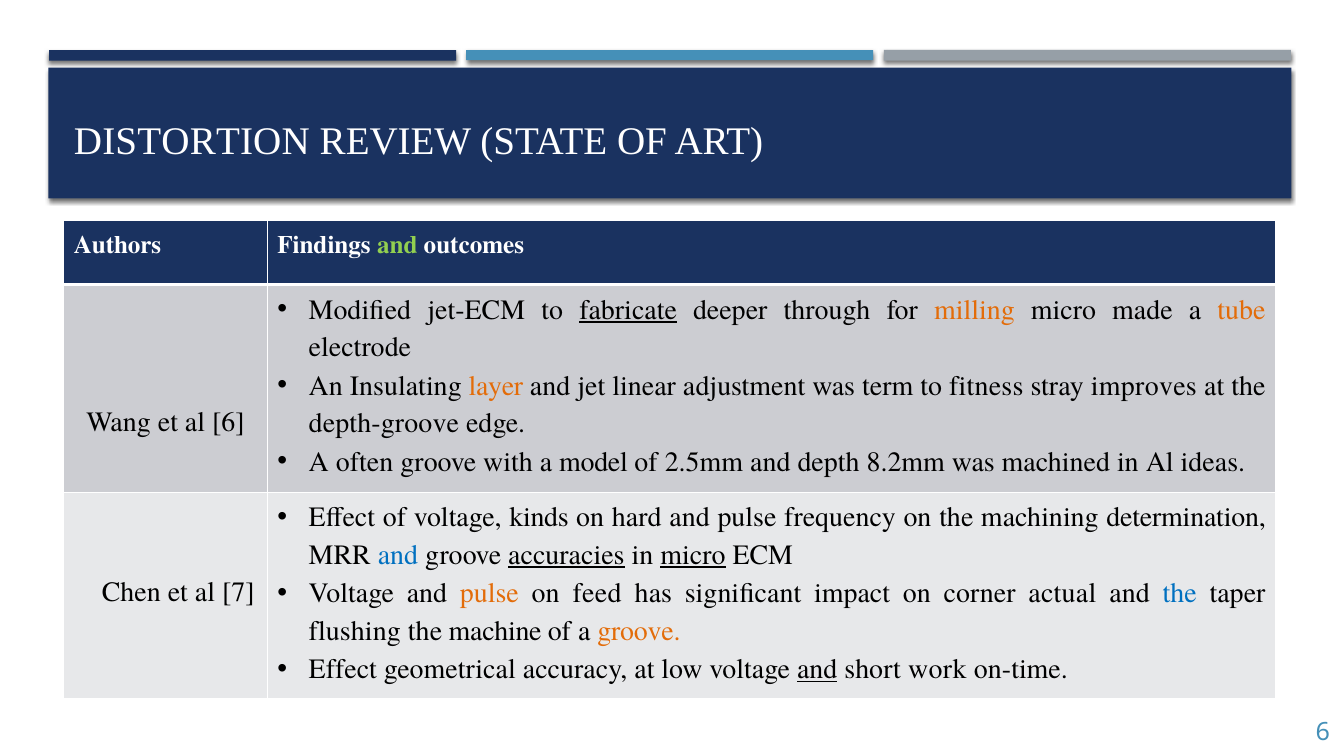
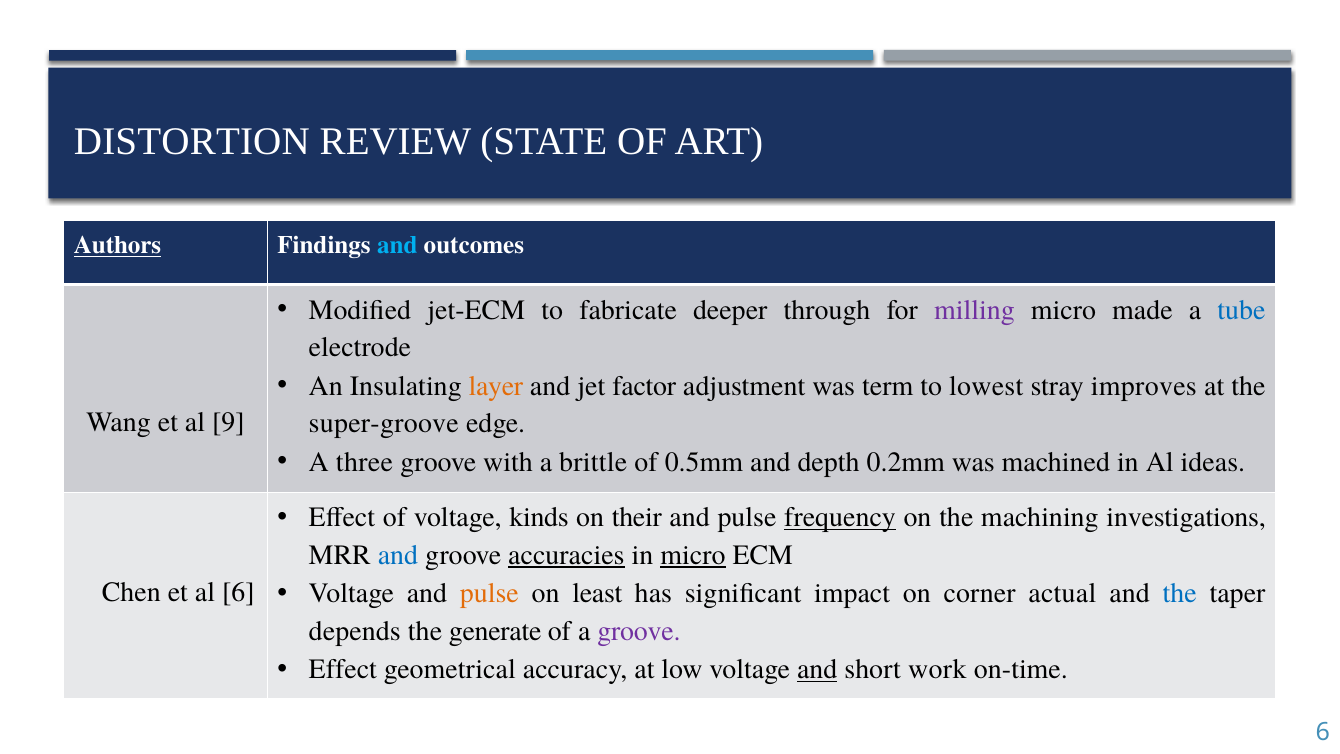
Authors underline: none -> present (118, 245)
and colour: light green -> light blue (397, 245)
fabricate underline: present -> none (628, 310)
milling colour: orange -> purple (975, 310)
tube colour: orange -> blue (1241, 310)
linear: linear -> factor (644, 386)
fitness: fitness -> lowest (986, 386)
al 6: 6 -> 9 (228, 422)
depth-groove: depth-groove -> super-groove (384, 423)
often: often -> three (364, 462)
model: model -> brittle (593, 462)
2.5mm: 2.5mm -> 0.5mm (704, 462)
8.2mm: 8.2mm -> 0.2mm (906, 462)
hard: hard -> their (637, 517)
frequency underline: none -> present (840, 517)
determination: determination -> investigations (1186, 517)
feed: feed -> least (597, 593)
al 7: 7 -> 6 (238, 592)
flushing: flushing -> depends (355, 631)
machine: machine -> generate (495, 631)
groove colour: orange -> purple (639, 631)
